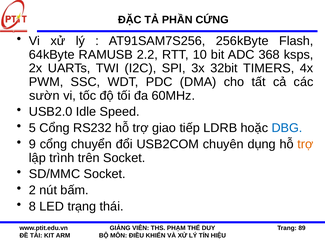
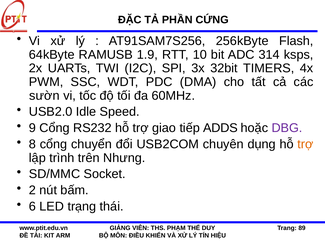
2.2: 2.2 -> 1.9 (147, 55)
368: 368 -> 314 (269, 55)
5: 5 -> 9 (32, 128)
LDRB: LDRB -> ADDS (220, 128)
DBG colour: blue -> purple (287, 128)
9: 9 -> 8 (32, 144)
trên Socket: Socket -> Nhưng (124, 158)
8: 8 -> 6 (32, 206)
